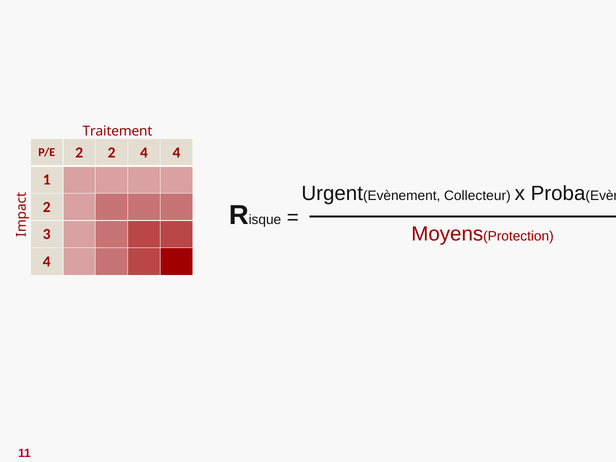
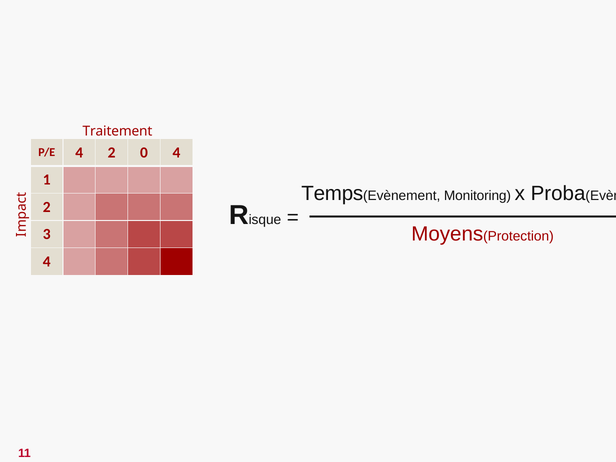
P/E 2: 2 -> 4 (79, 153)
2 4: 4 -> 0 (144, 153)
Urgent: Urgent -> Temps (332, 193)
Collecteur: Collecteur -> Monitoring (477, 196)
